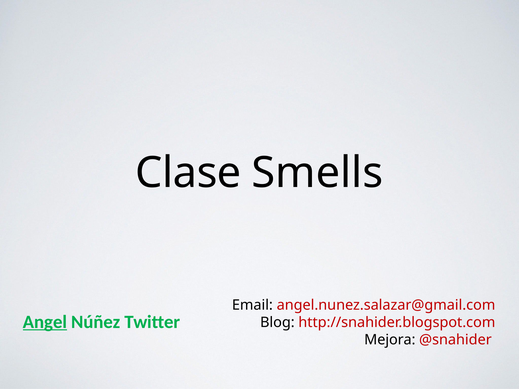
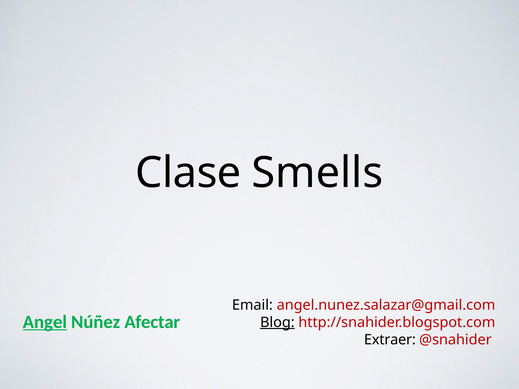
Twitter: Twitter -> Afectar (152, 322)
Blog underline: none -> present (277, 323)
Mejora: Mejora -> Extraer (390, 340)
